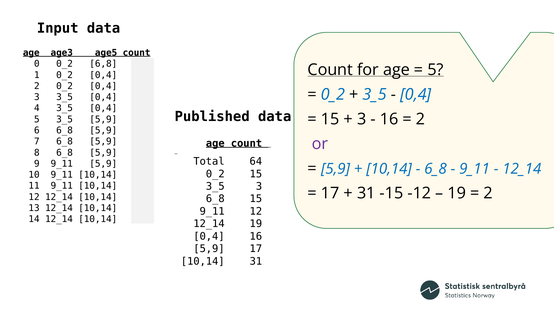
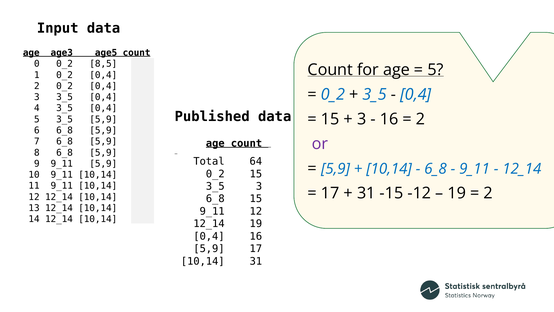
6,8: 6,8 -> 8,5 (103, 64)
